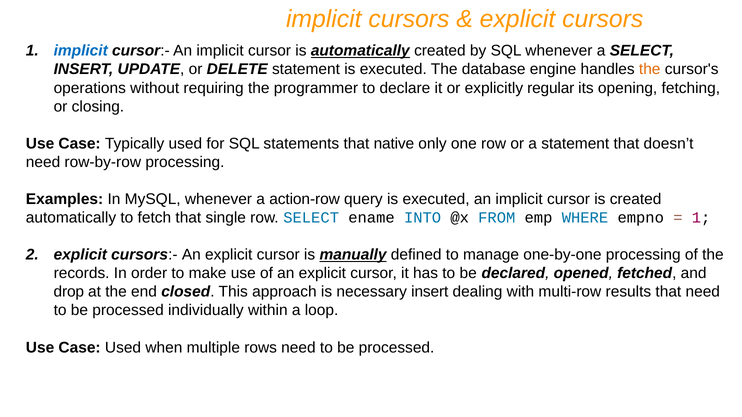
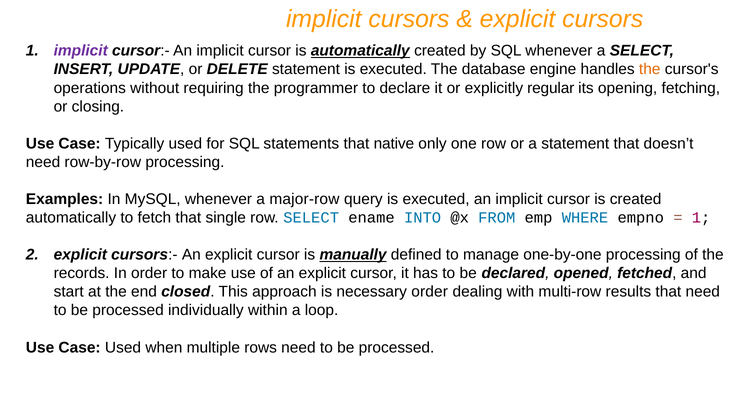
implicit colour: blue -> purple (81, 51)
action-row: action-row -> major-row (304, 199)
drop: drop -> start (69, 292)
necessary insert: insert -> order (430, 292)
